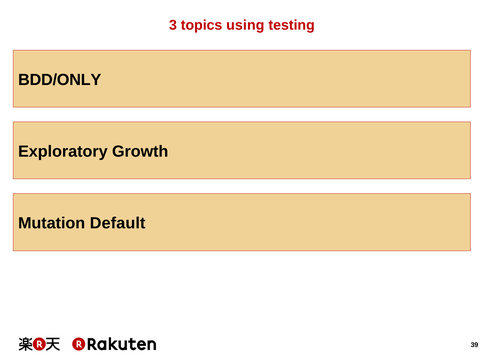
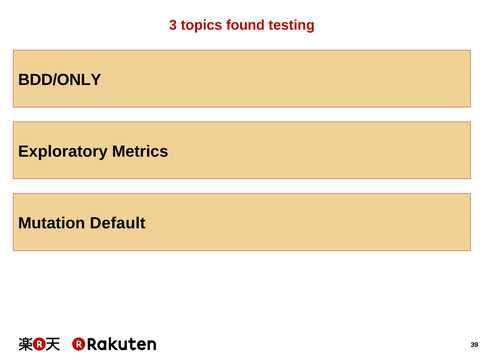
using: using -> found (245, 25)
Growth: Growth -> Metrics (140, 152)
